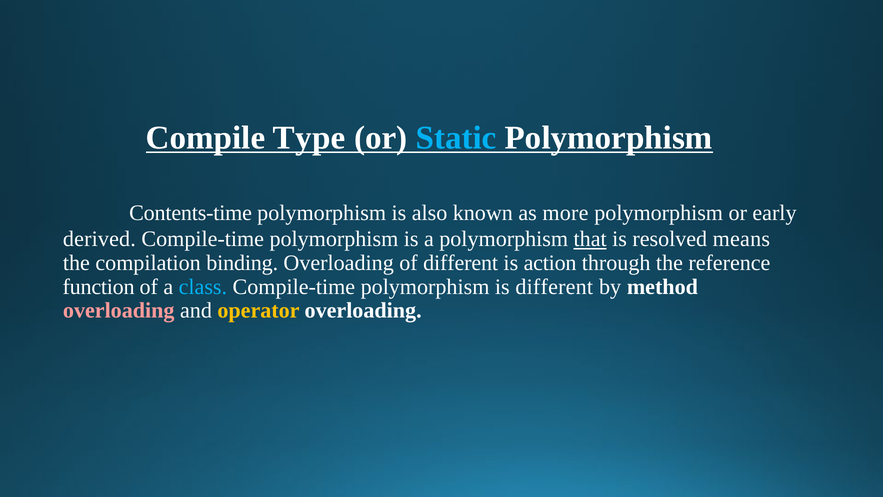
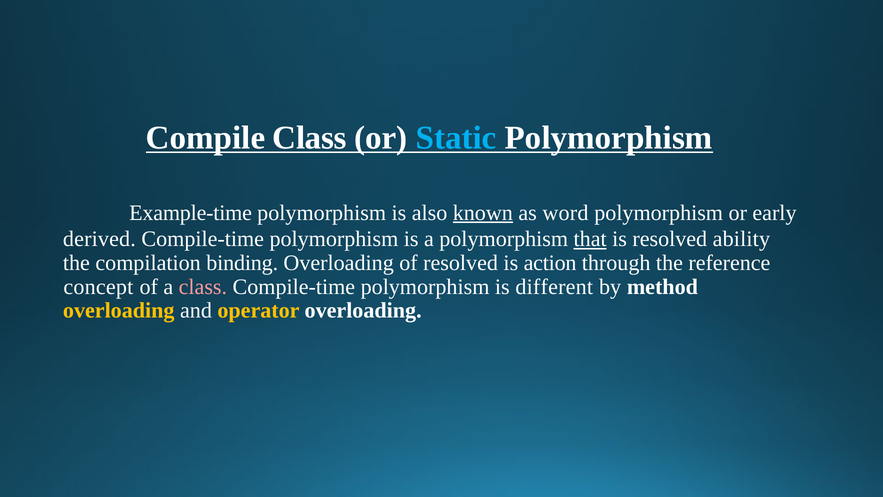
Compile Type: Type -> Class (309, 138)
Contents-time: Contents-time -> Example-time (191, 213)
known underline: none -> present (483, 213)
more: more -> word (565, 213)
means: means -> ability (741, 239)
of different: different -> resolved (461, 263)
function: function -> concept (98, 287)
class colour: light blue -> pink (203, 287)
overloading colour: pink -> yellow (119, 310)
